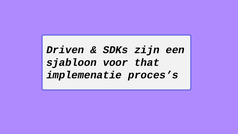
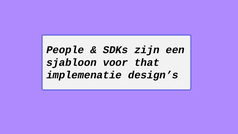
Driven: Driven -> People (65, 50)
proces’s: proces’s -> design’s (153, 75)
